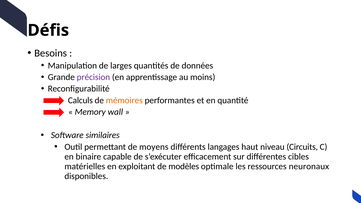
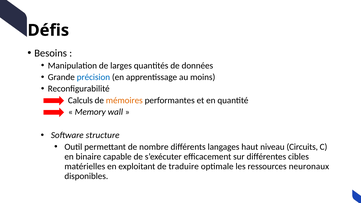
précision colour: purple -> blue (93, 77)
similaires: similaires -> structure (103, 135)
moyens: moyens -> nombre (154, 147)
modèles: modèles -> traduire (184, 166)
